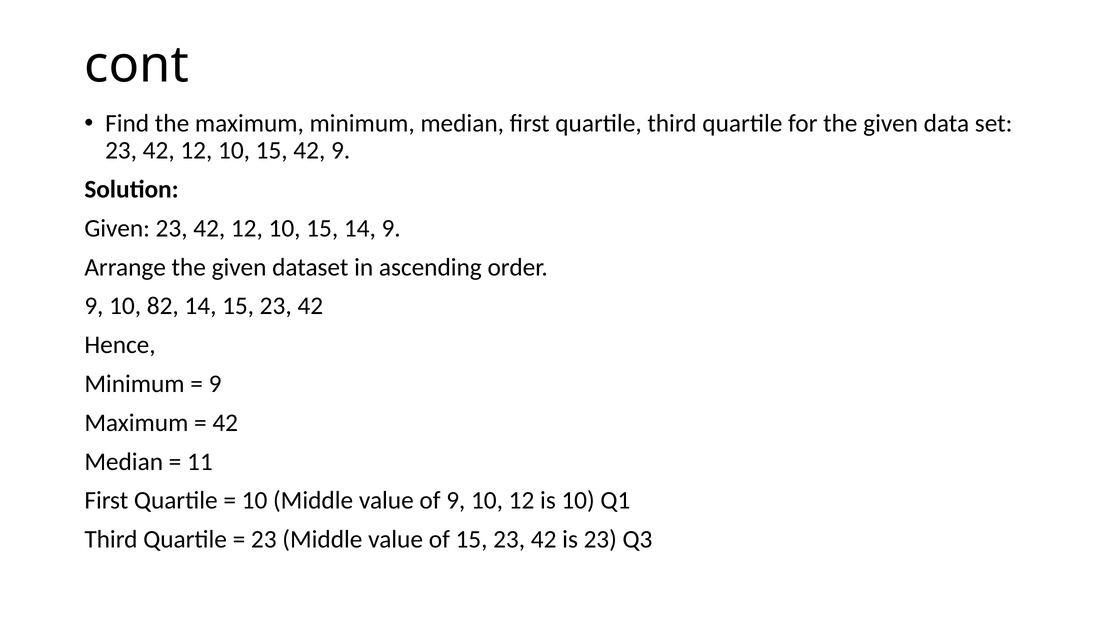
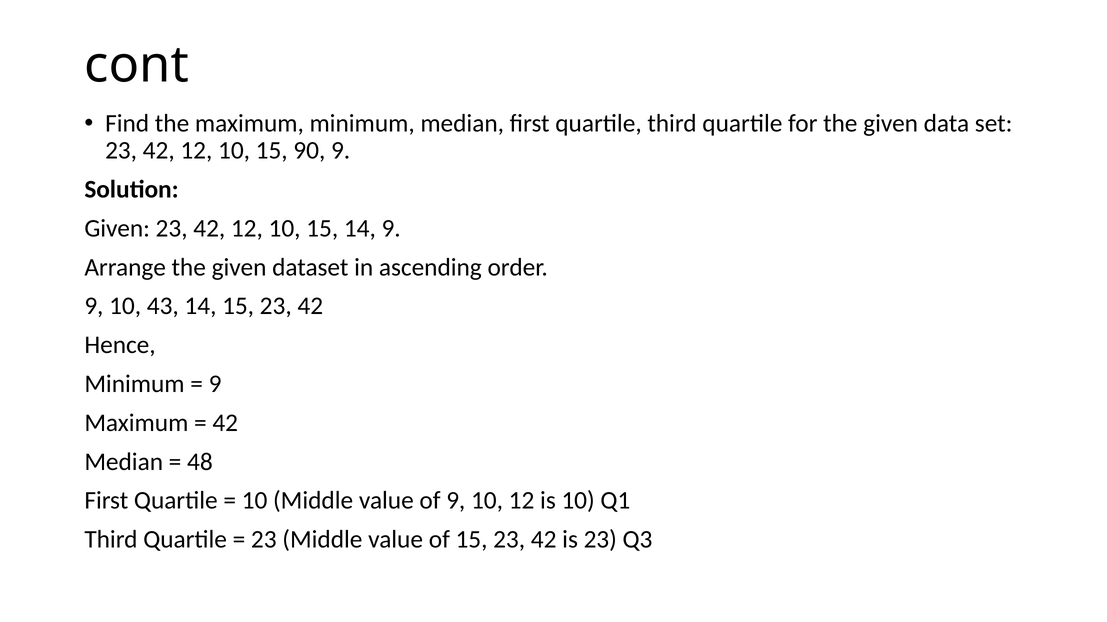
15 42: 42 -> 90 (309, 151)
82: 82 -> 43 (163, 306)
11: 11 -> 48 (200, 462)
